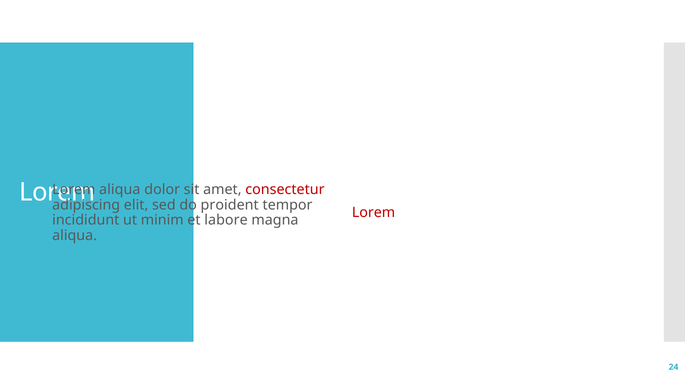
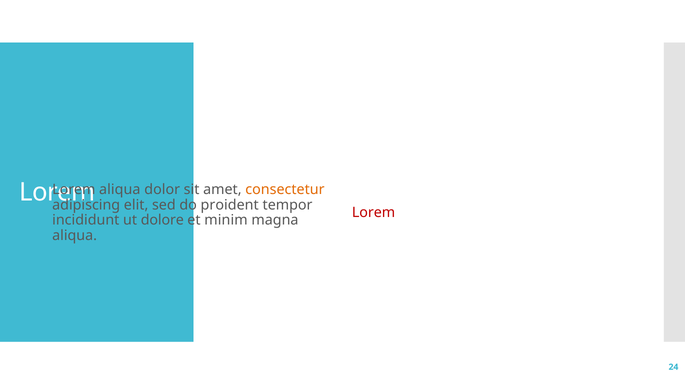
consectetur colour: red -> orange (285, 190)
minim: minim -> dolore (162, 220)
labore: labore -> minim (226, 220)
